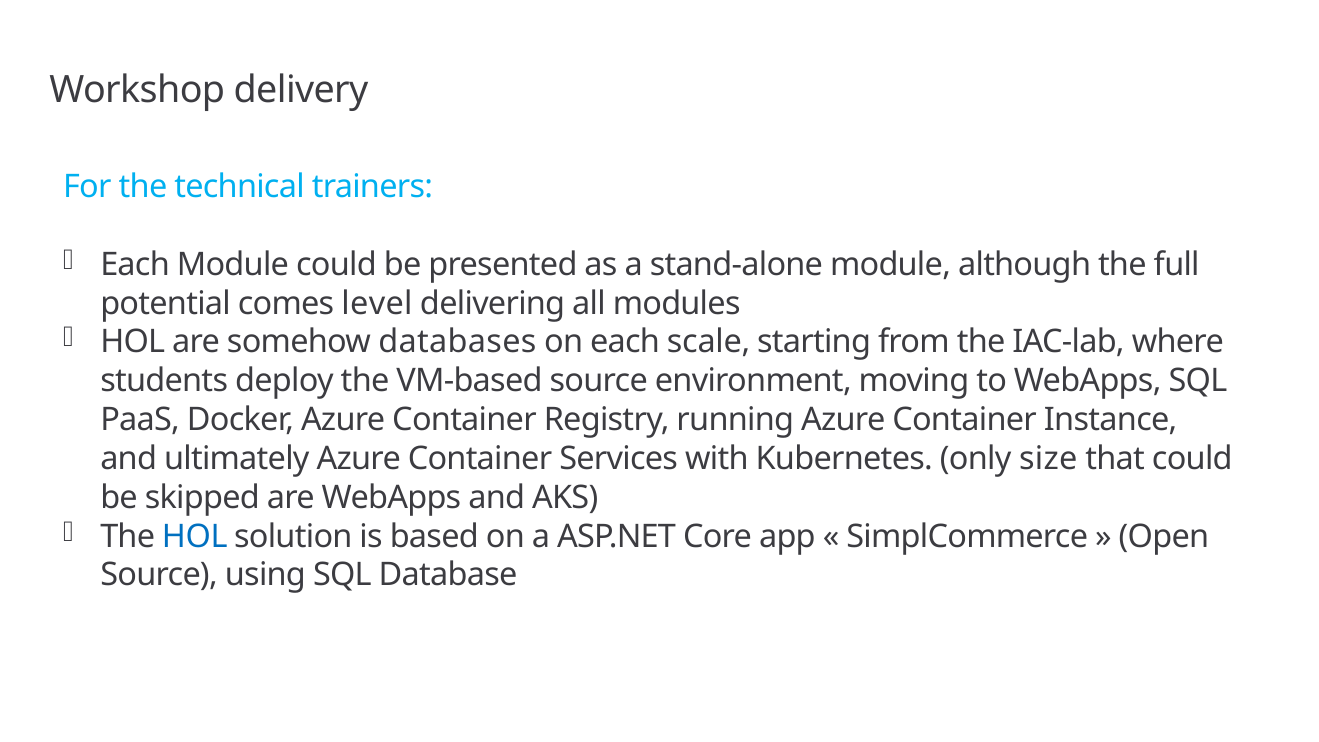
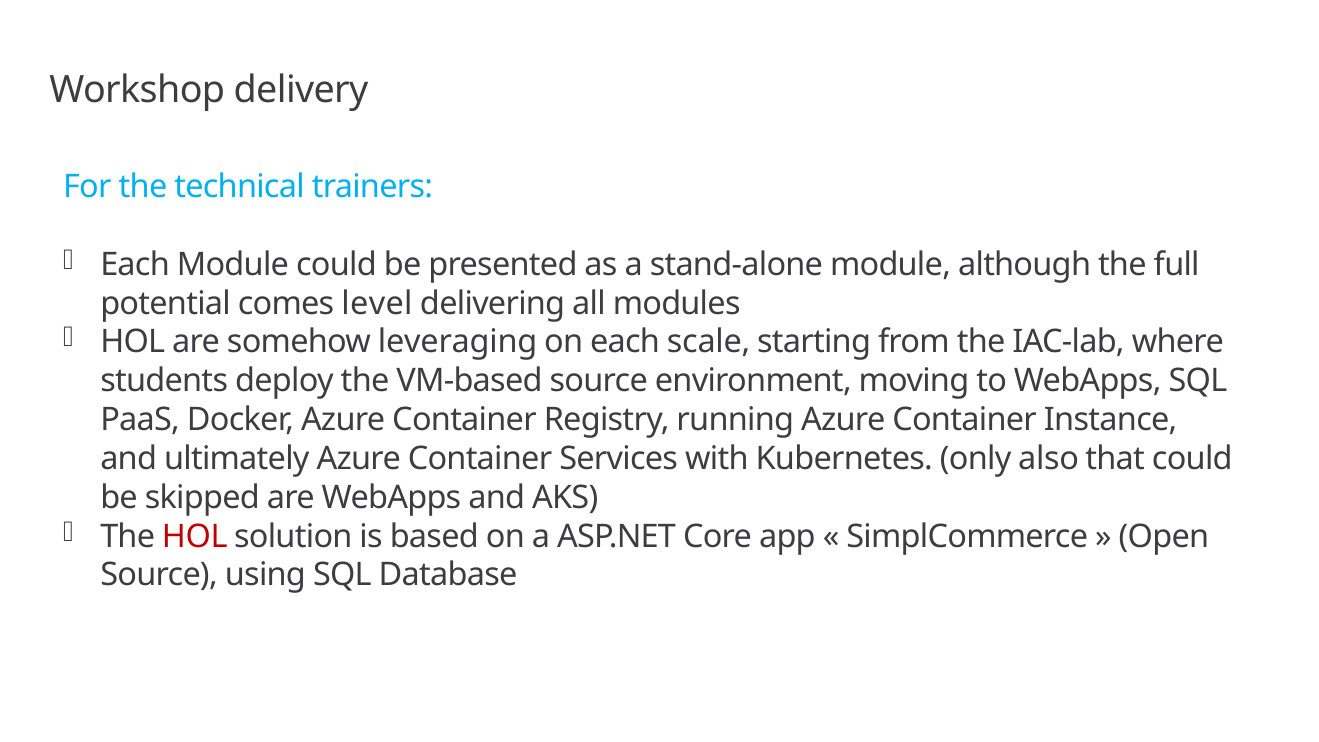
databases: databases -> leveraging (458, 342)
size: size -> also (1049, 459)
HOL colour: blue -> red (195, 536)
